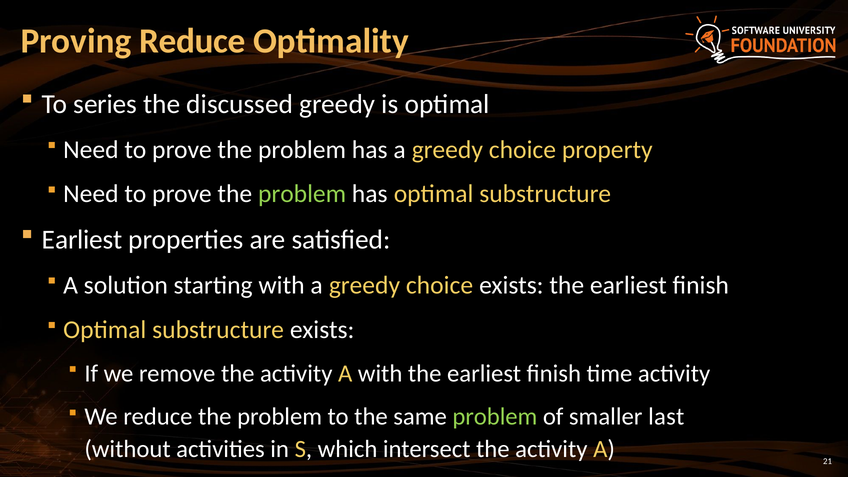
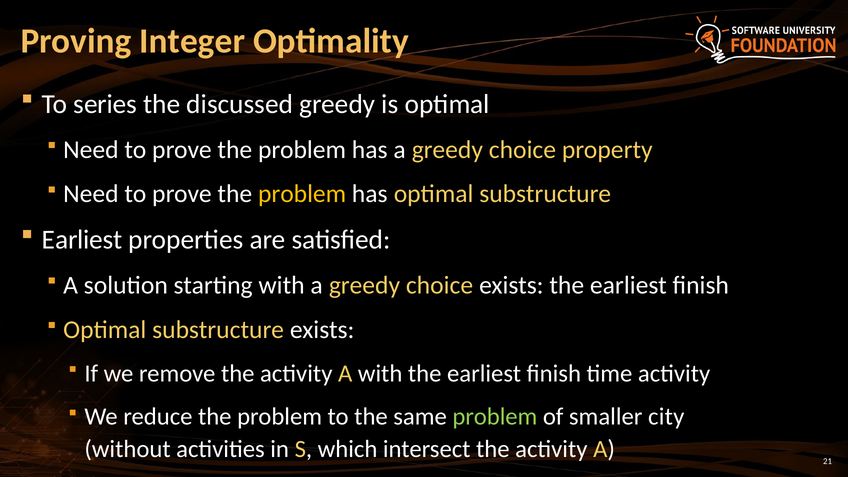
Proving Reduce: Reduce -> Integer (192, 41)
problem colour: light green -> yellow (302, 194)
last: last -> city (666, 417)
